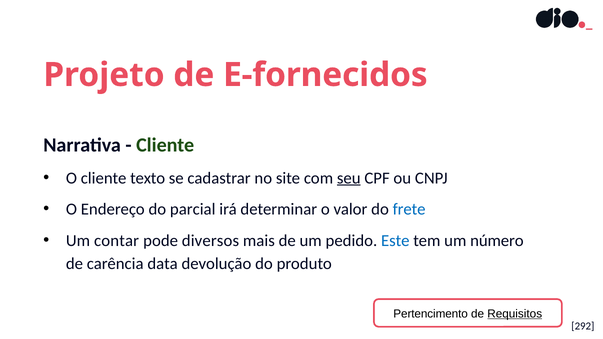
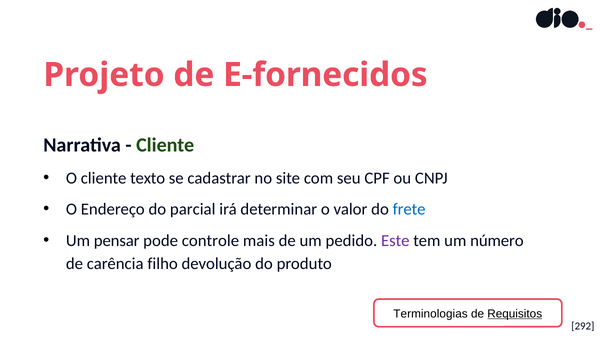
seu underline: present -> none (349, 178)
contar: contar -> pensar (117, 241)
diversos: diversos -> controle (210, 241)
Este colour: blue -> purple (395, 241)
data: data -> filho (163, 264)
Pertencimento: Pertencimento -> Terminologias (431, 314)
